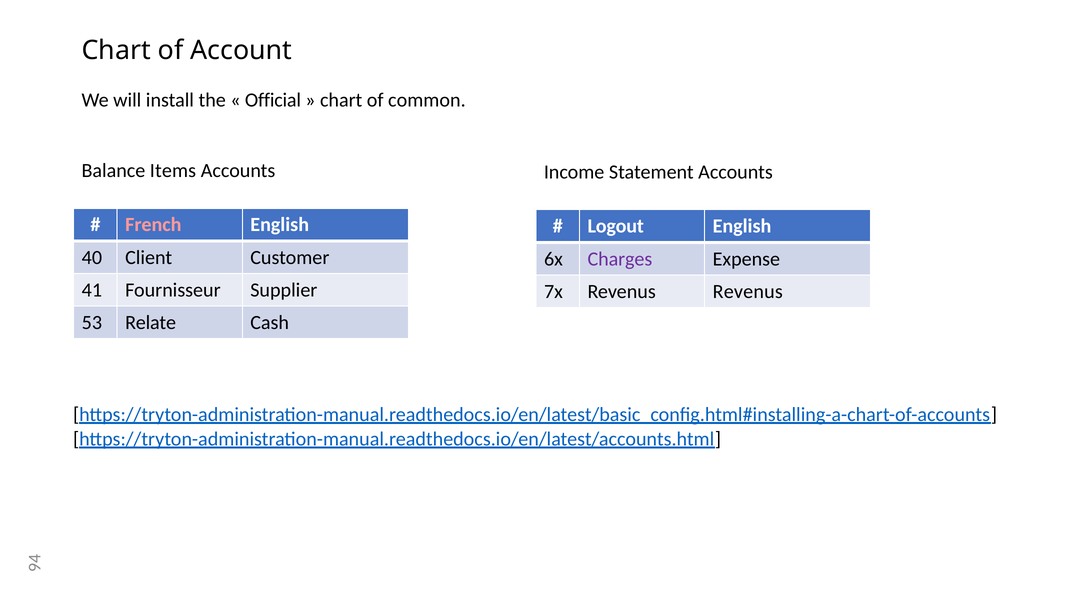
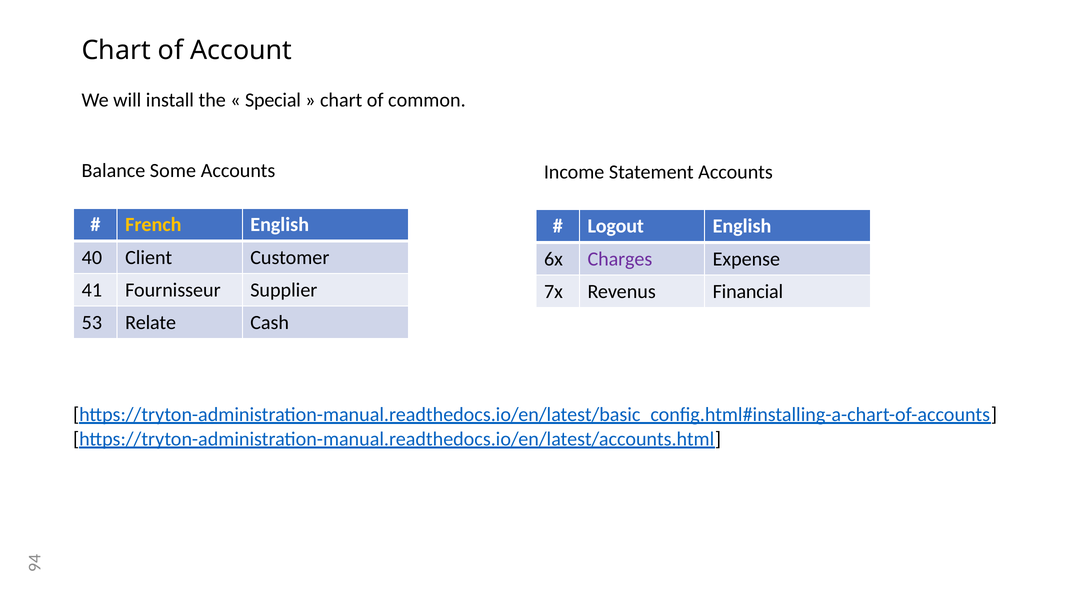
Official: Official -> Special (273, 100)
Items: Items -> Some (173, 171)
French colour: pink -> yellow (153, 225)
Revenus Revenus: Revenus -> Financial (748, 291)
